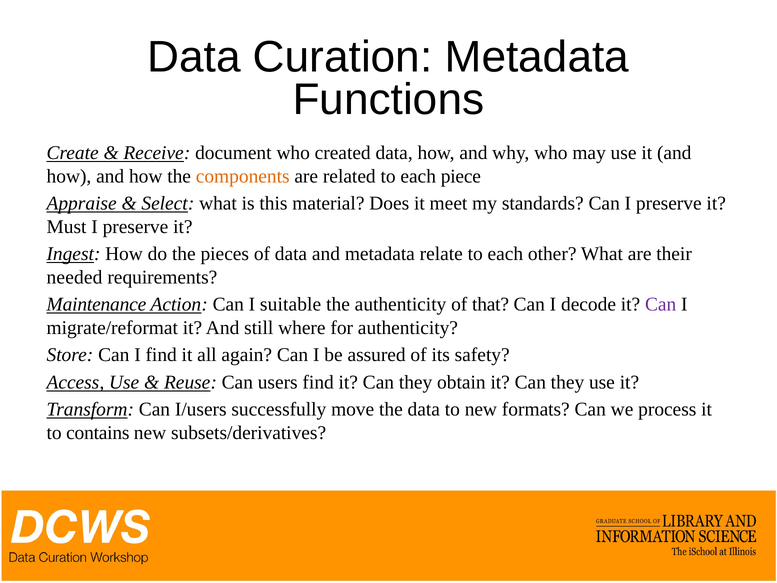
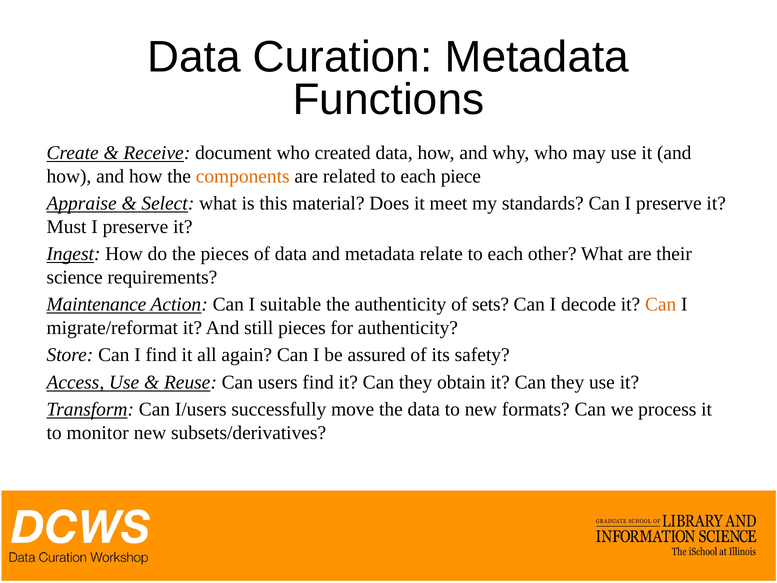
needed: needed -> science (75, 277)
that: that -> sets (491, 304)
Can colour: purple -> orange (661, 304)
still where: where -> pieces (302, 328)
contains: contains -> monitor (98, 433)
